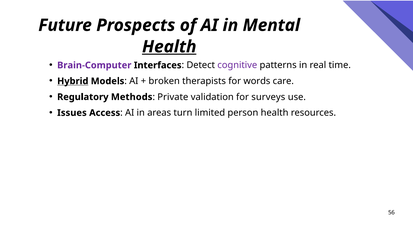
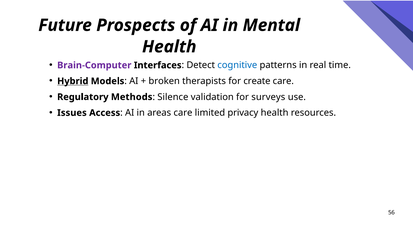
Health underline: present -> none (169, 47)
cognitive colour: purple -> blue (237, 65)
words: words -> create (257, 81)
Private: Private -> Silence (173, 97)
areas turn: turn -> care (183, 113)
person: person -> privacy (243, 113)
